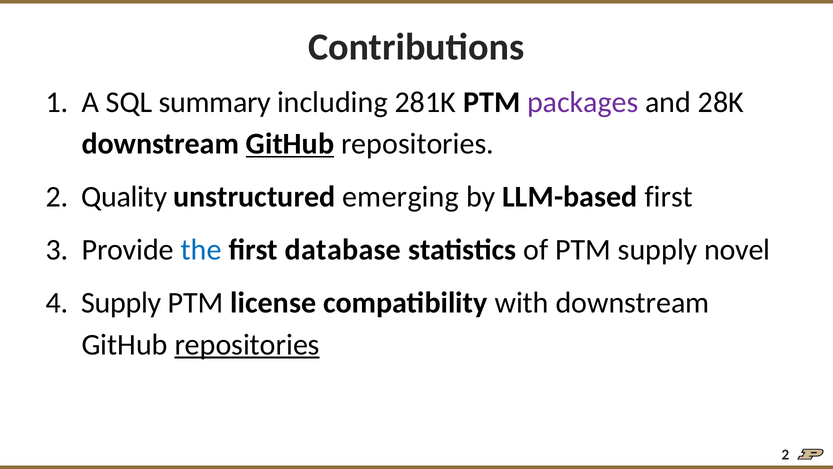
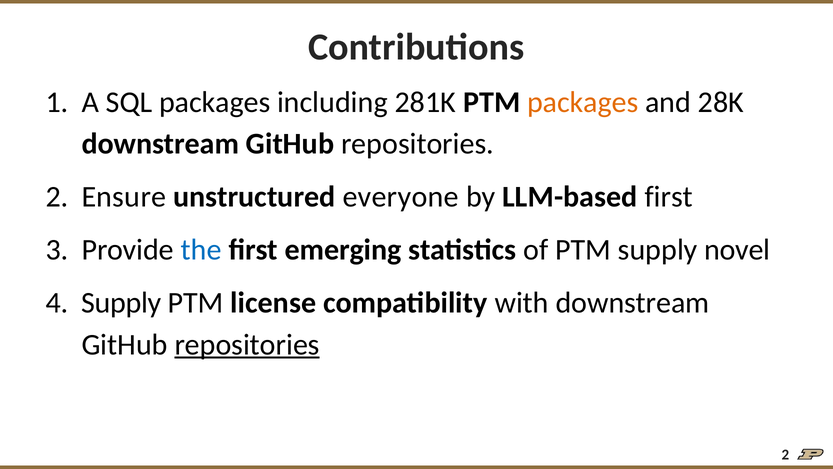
SQL summary: summary -> packages (215, 102)
packages colour: purple -> orange (583, 102)
GitHub underline: present -> none (290, 144)
Quality: Quality -> Ensure (124, 197)
emerging: emerging -> everyone (401, 197)
database: database -> emerging (343, 250)
